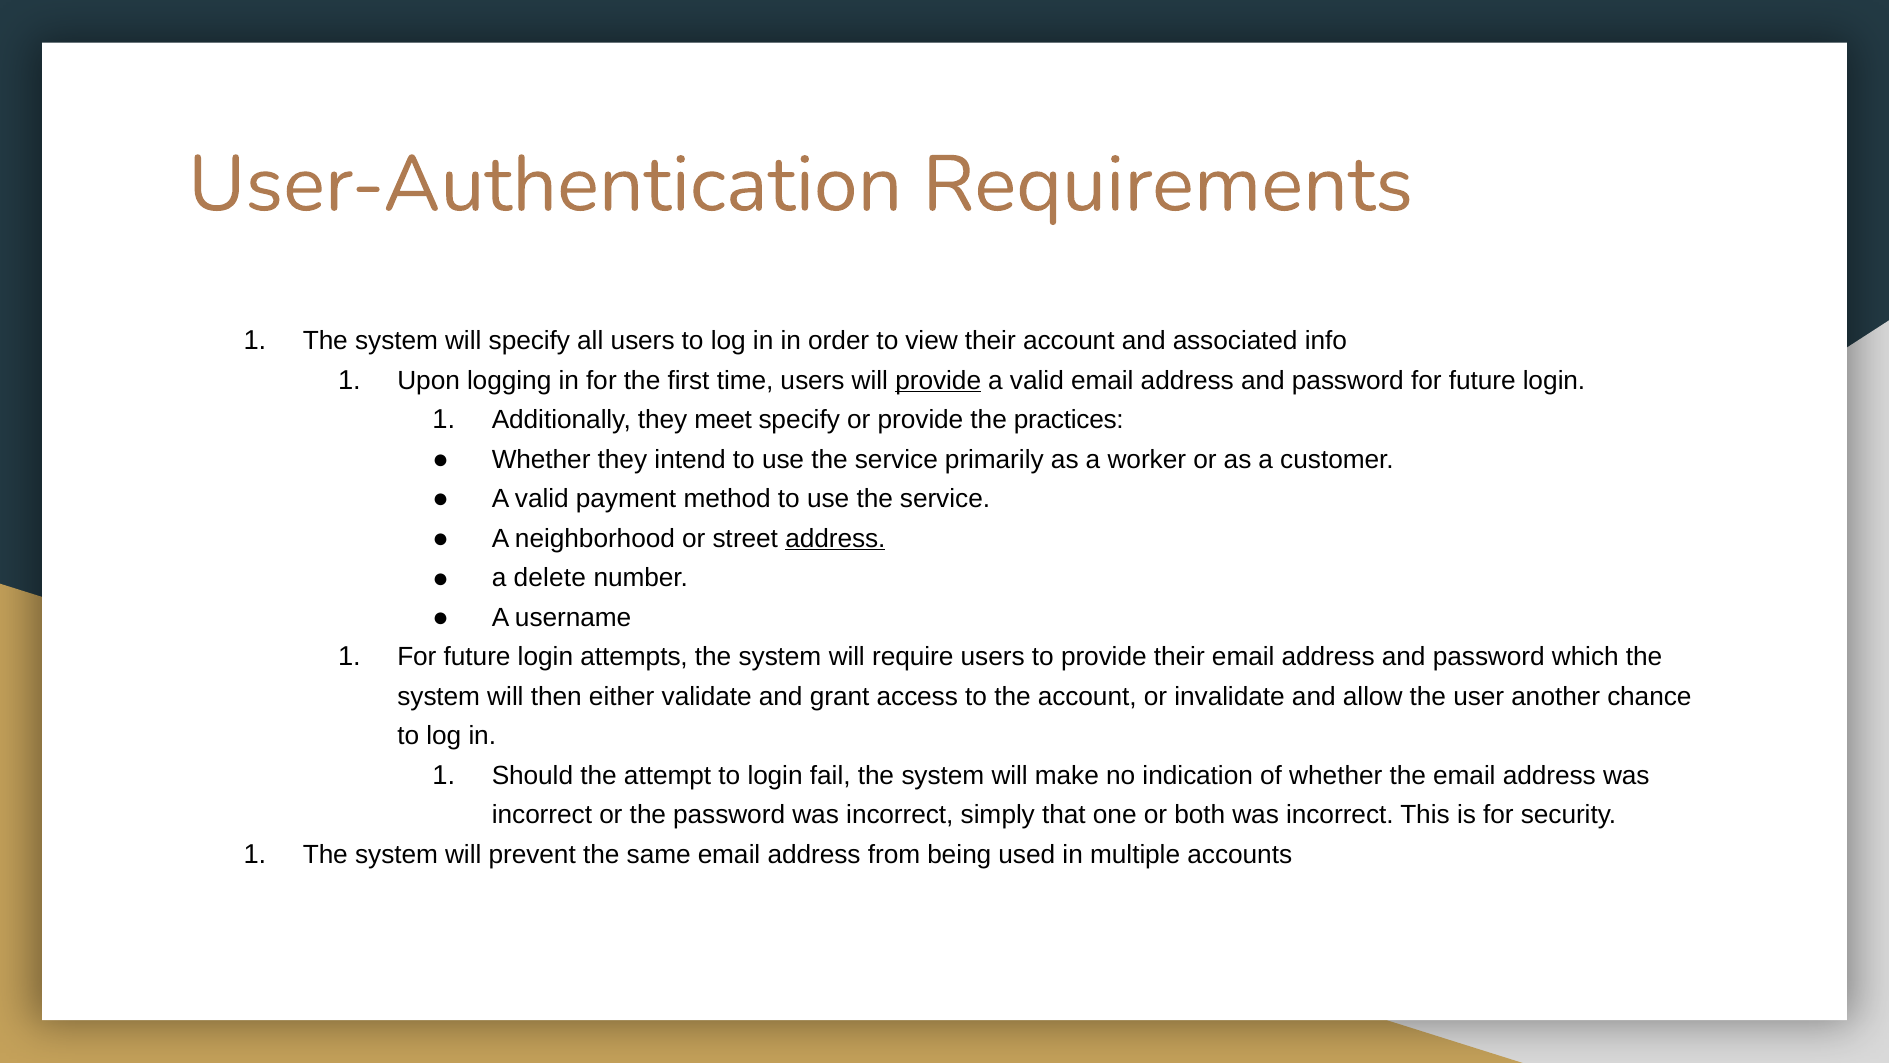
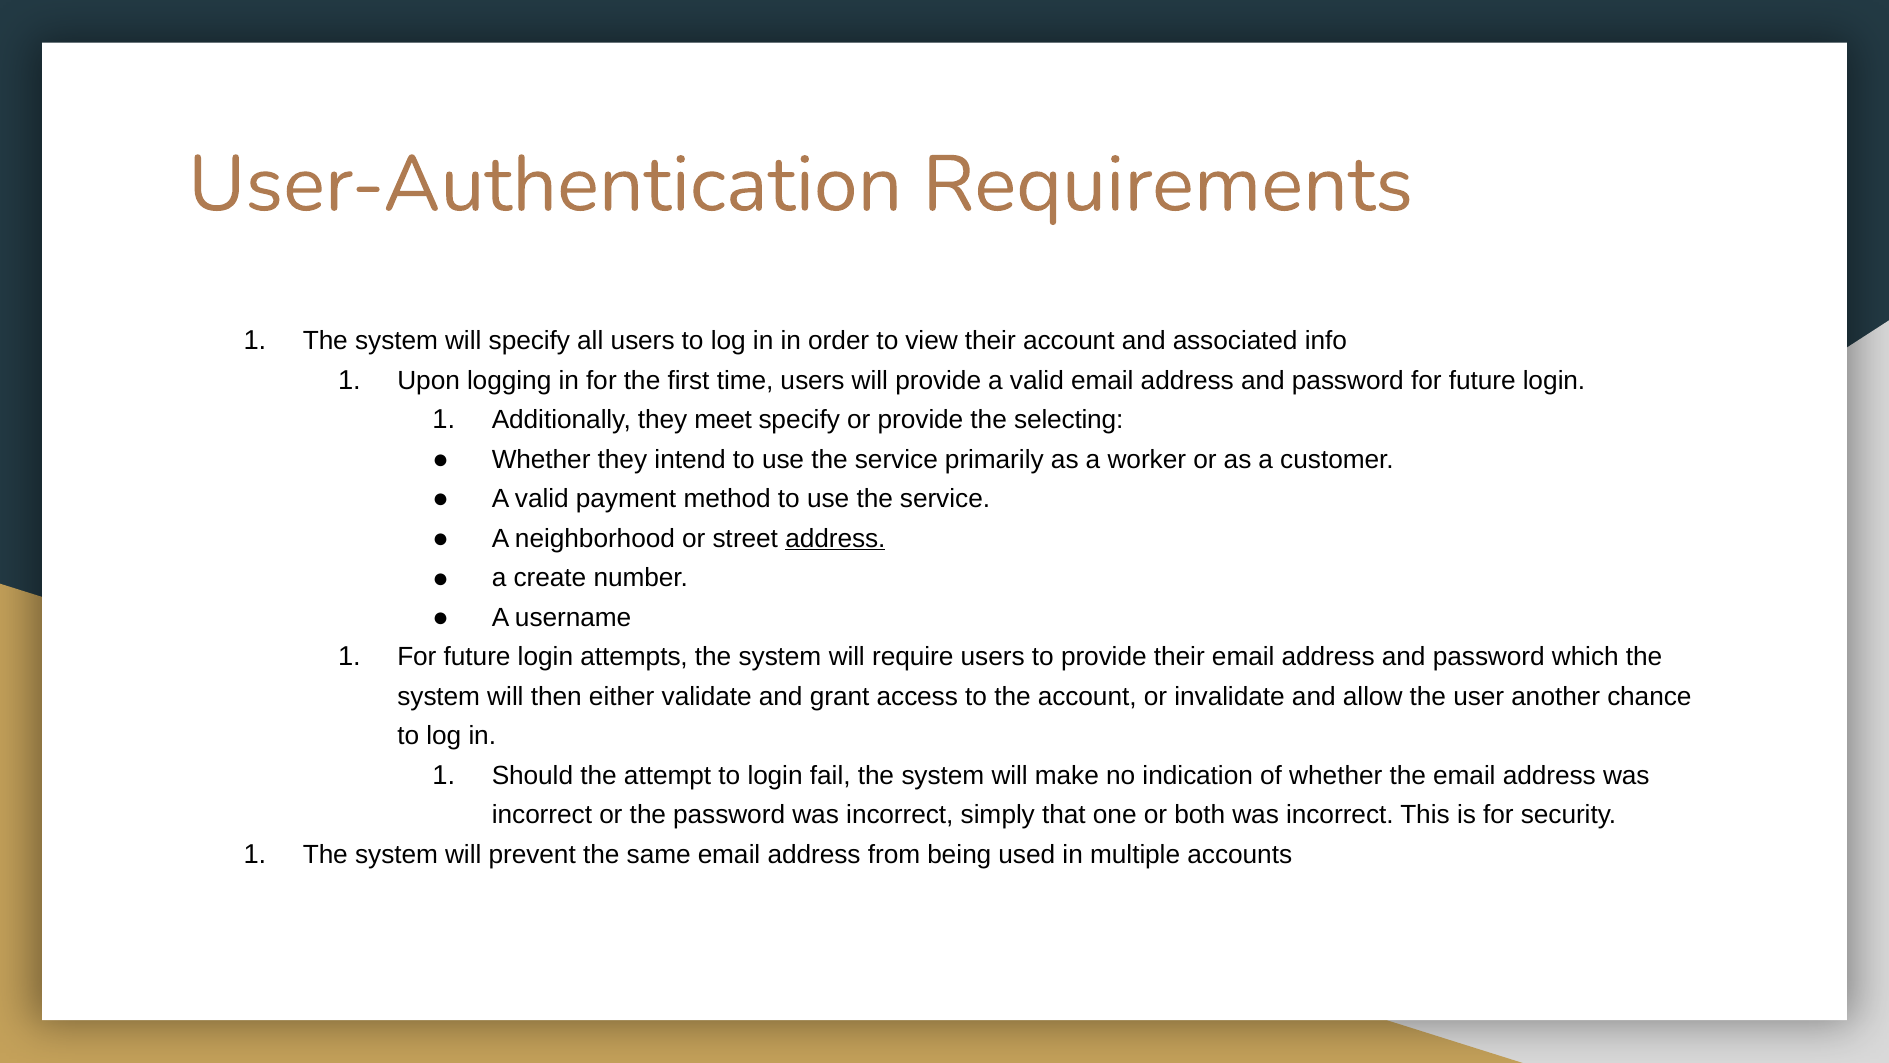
provide underline: present -> none (938, 380)
practices: practices -> selecting (1069, 420)
delete: delete -> create (550, 578)
